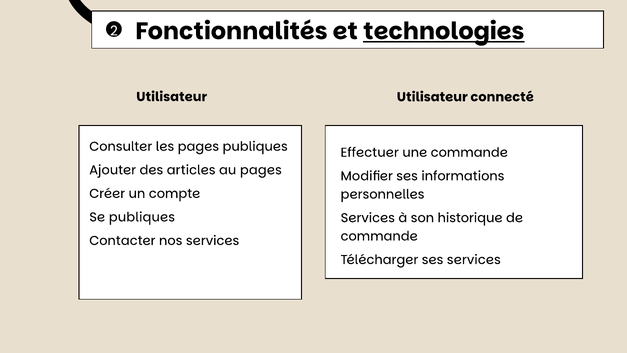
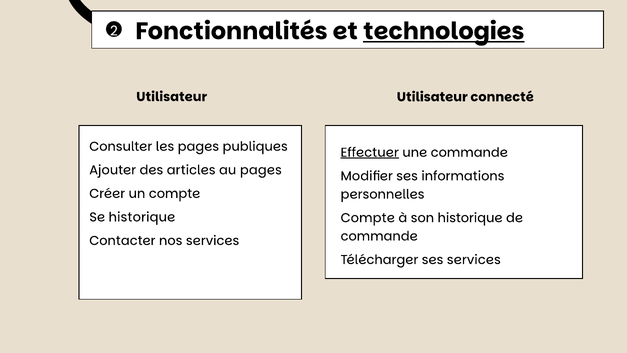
Effectuer underline: none -> present (370, 152)
Se publiques: publiques -> historique (142, 217)
Services: Services -> Compte (368, 218)
